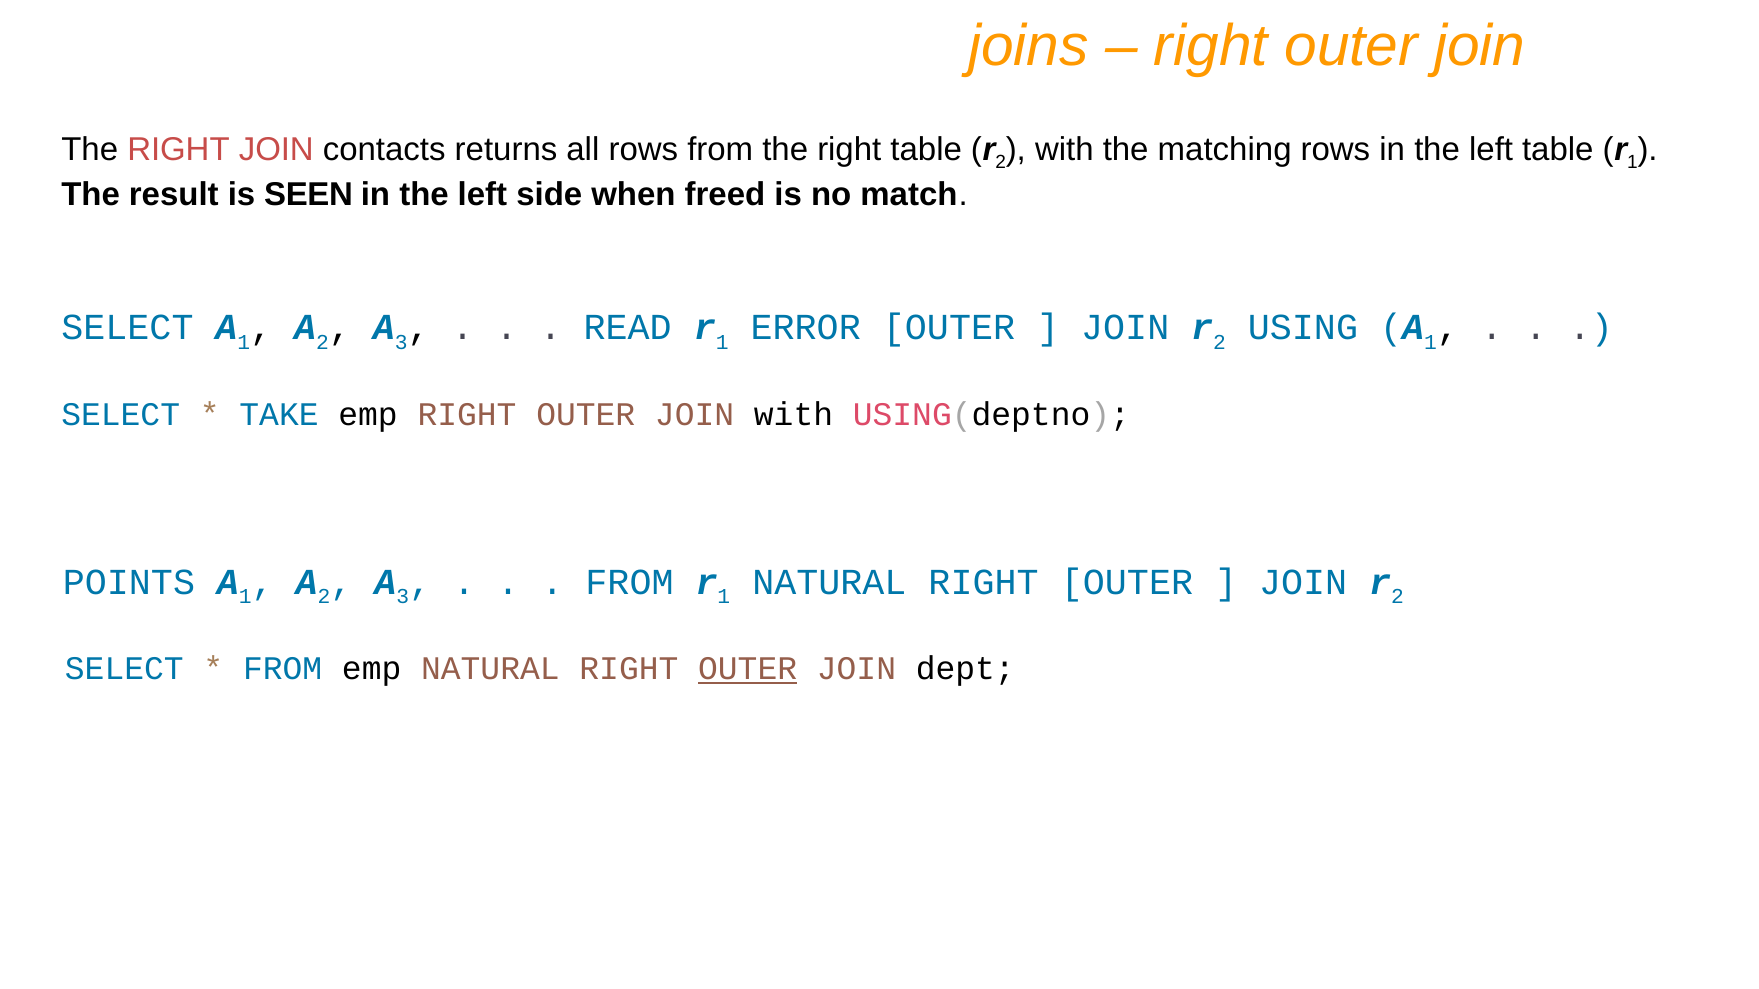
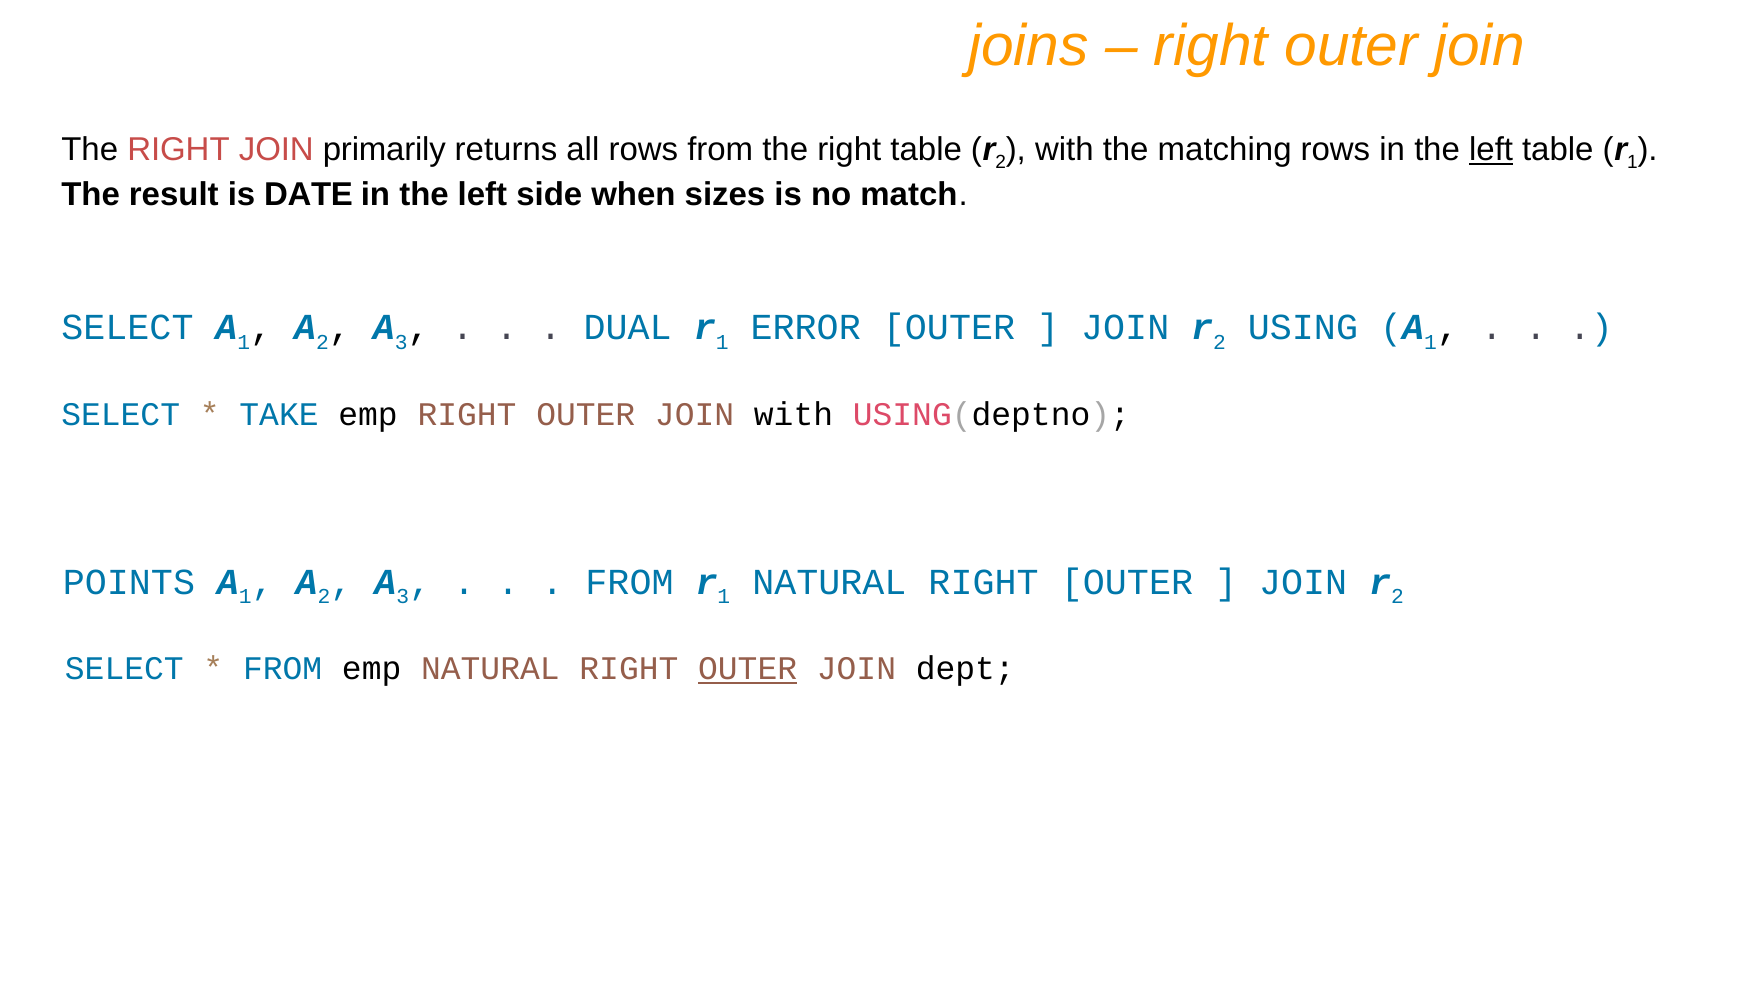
contacts: contacts -> primarily (384, 149)
left underline: none -> present (1491, 149)
SEEN: SEEN -> DATE (309, 194)
freed: freed -> sizes (725, 194)
READ: READ -> DUAL (628, 328)
